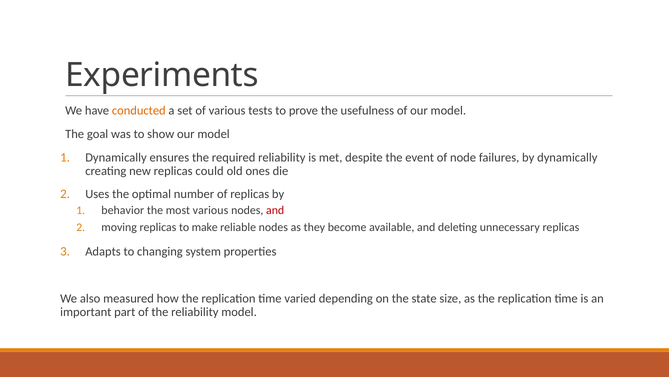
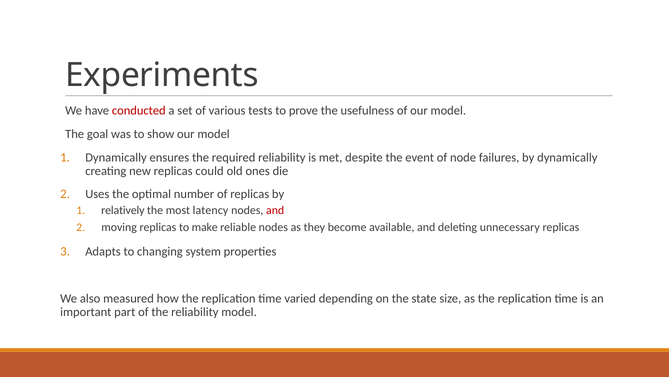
conducted colour: orange -> red (139, 110)
behavior: behavior -> relatively (123, 210)
most various: various -> latency (210, 210)
